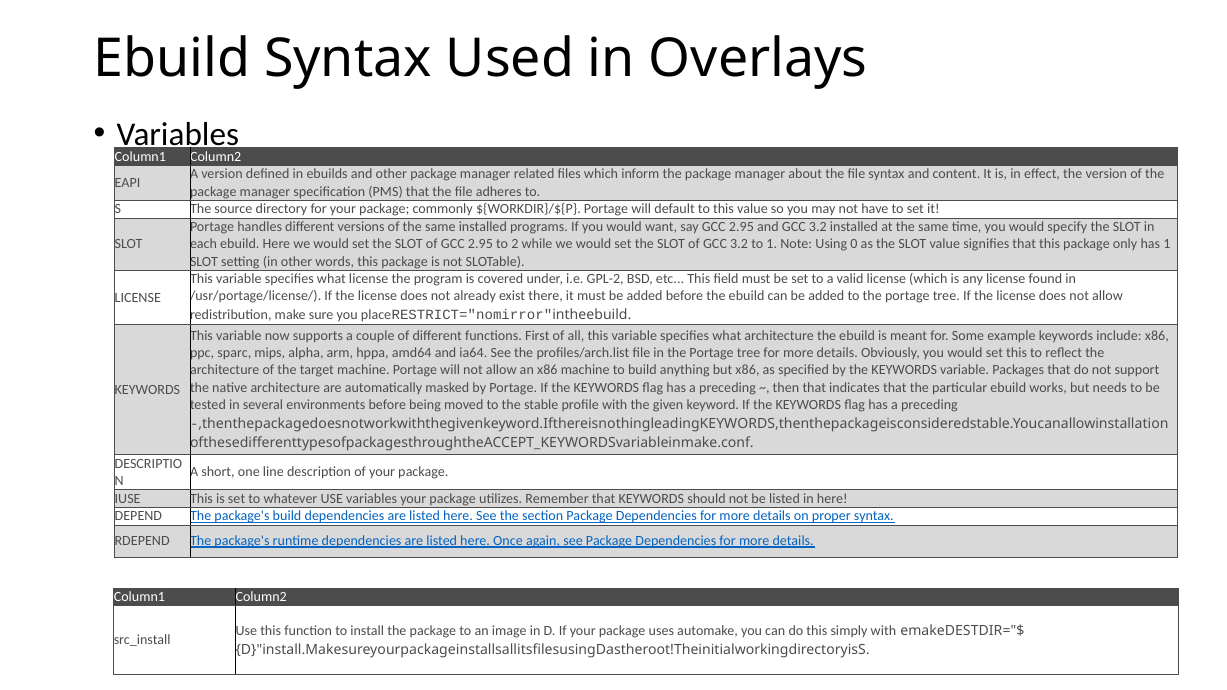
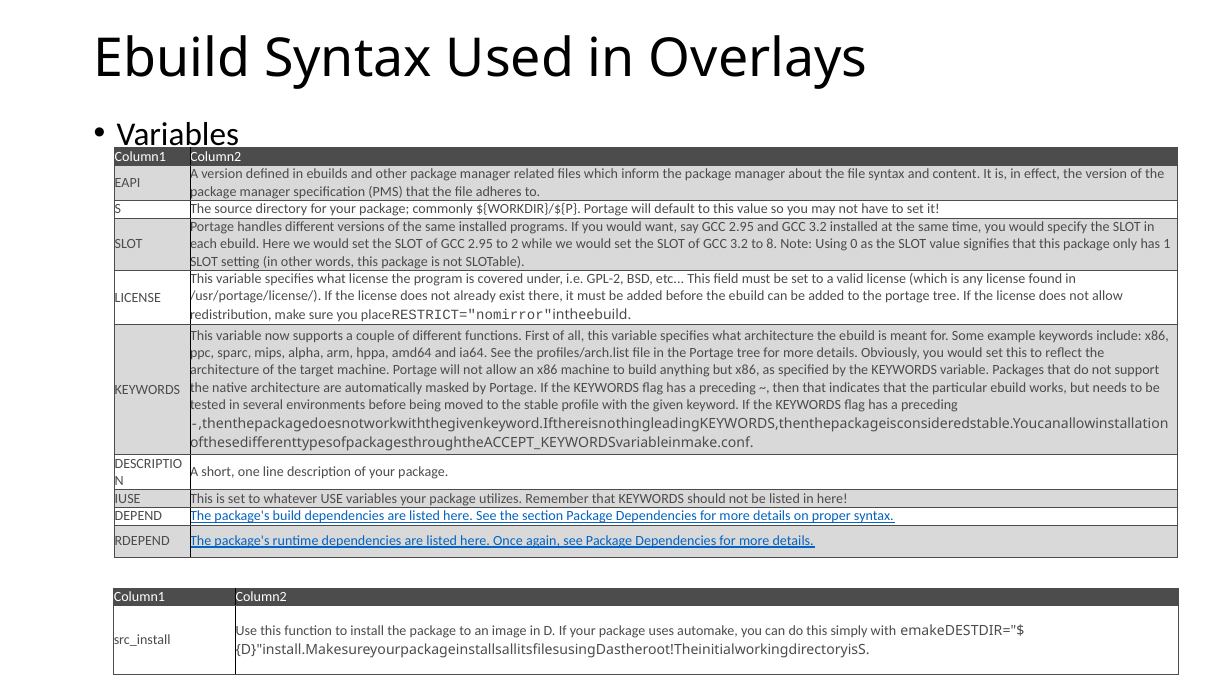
to 1: 1 -> 8 (772, 244)
